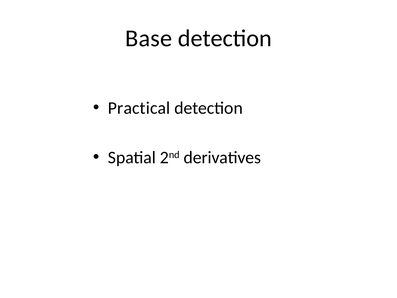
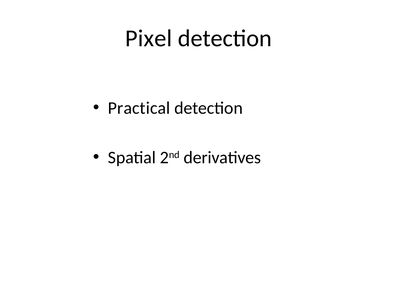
Base: Base -> Pixel (149, 38)
